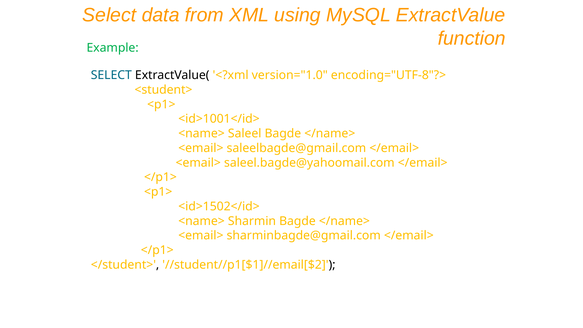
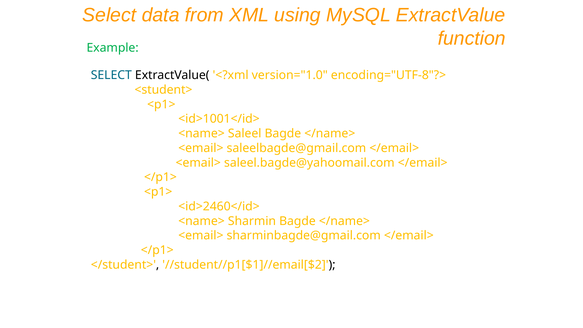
<id>1502</id>: <id>1502</id> -> <id>2460</id> (219, 206)
